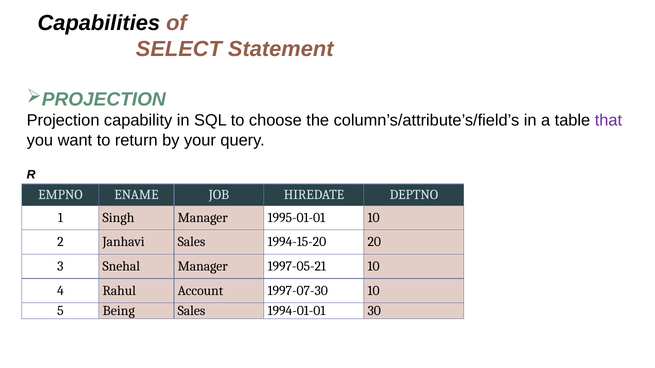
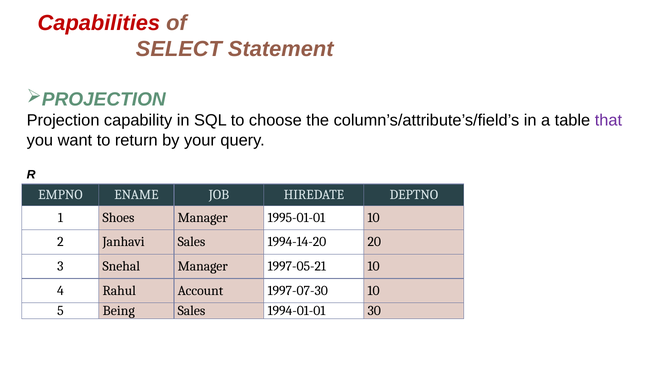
Capabilities colour: black -> red (99, 23)
Singh: Singh -> Shoes (118, 218)
1994-15-20: 1994-15-20 -> 1994-14-20 (297, 242)
